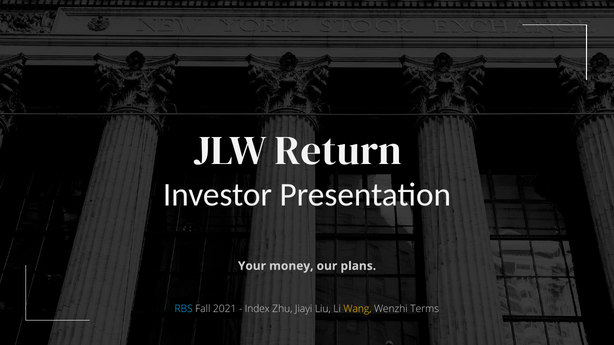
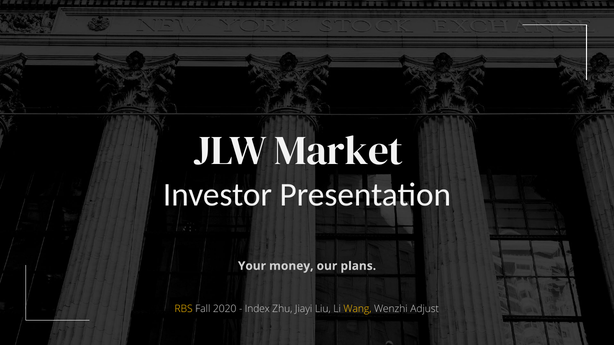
Return: Return -> Market (339, 151)
RBS colour: light blue -> yellow (184, 309)
2021: 2021 -> 2020 (225, 309)
Terms: Terms -> Adjust (425, 309)
